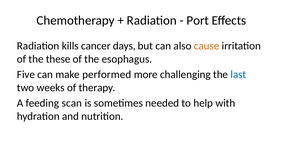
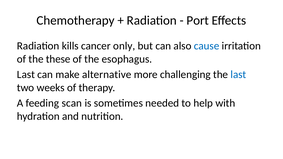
days: days -> only (124, 46)
cause colour: orange -> blue (207, 46)
Five: Five -> Last (26, 75)
performed: performed -> alternative (107, 75)
